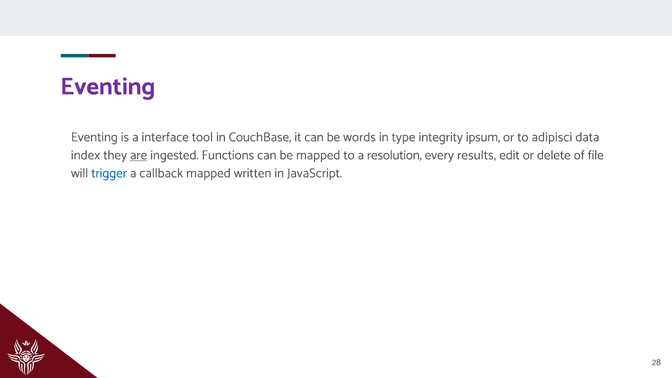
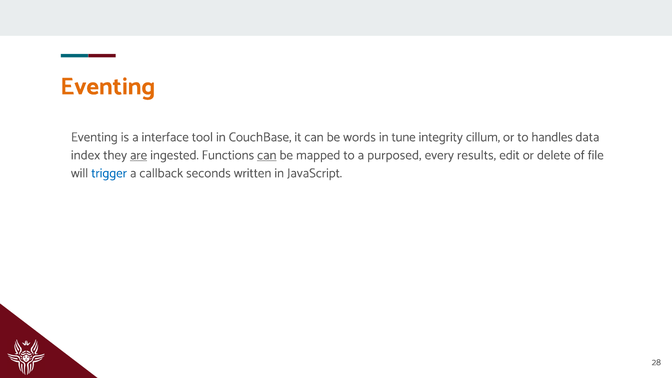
Eventing colour: purple -> orange (108, 86)
type: type -> tune (404, 137)
ipsum: ipsum -> cillum (483, 137)
adipisci: adipisci -> handles (552, 137)
can underline: none -> present (267, 155)
resolution: resolution -> purposed (394, 155)
callback mapped: mapped -> seconds (208, 173)
